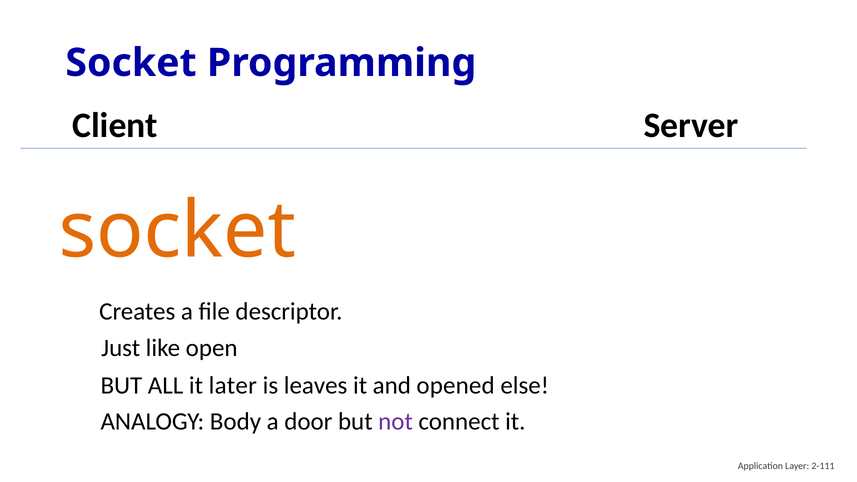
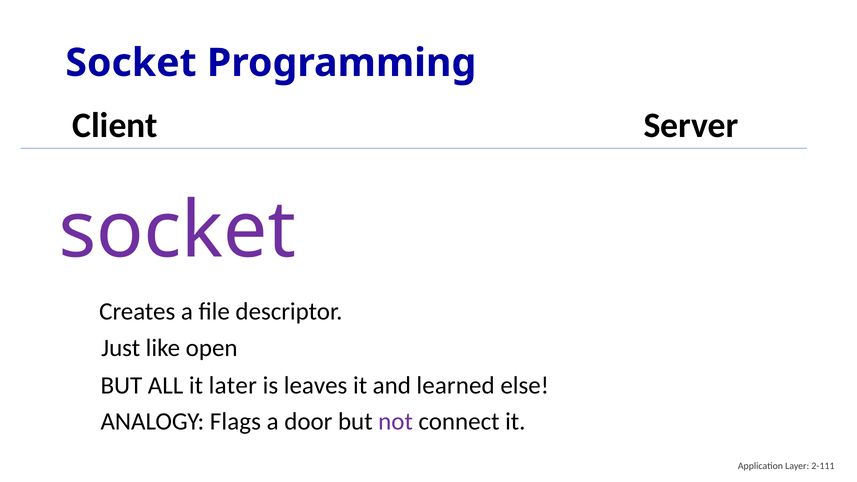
socket colour: orange -> purple (177, 231)
opened: opened -> learned (456, 385)
Body: Body -> Flags (235, 421)
